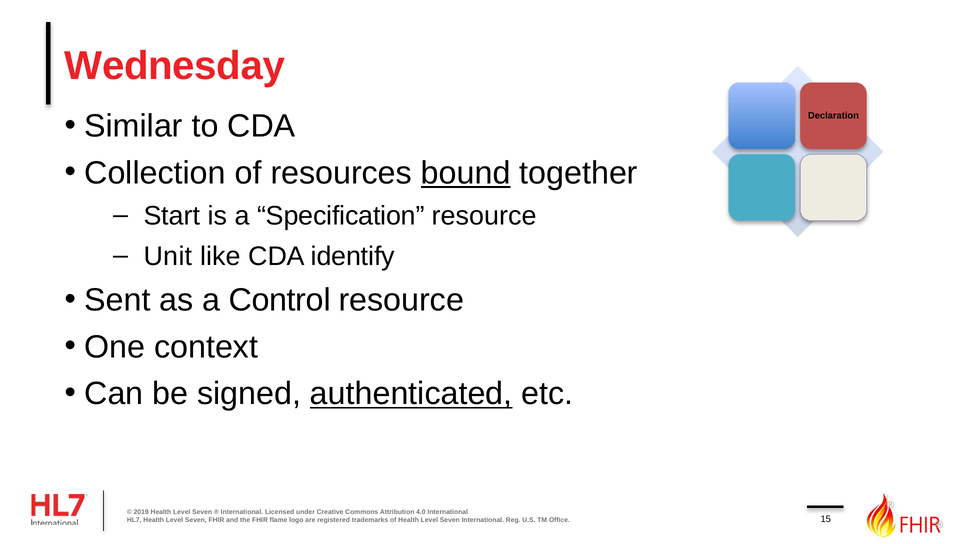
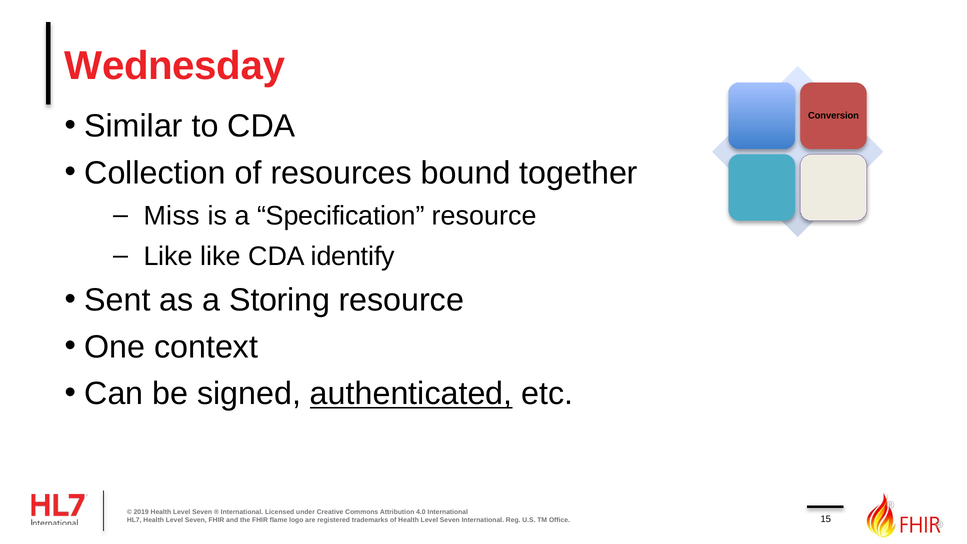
Declaration: Declaration -> Conversion (833, 116)
bound underline: present -> none (466, 173)
Start: Start -> Miss (172, 216)
Unit: Unit -> Like (168, 256)
Control: Control -> Storing (280, 300)
